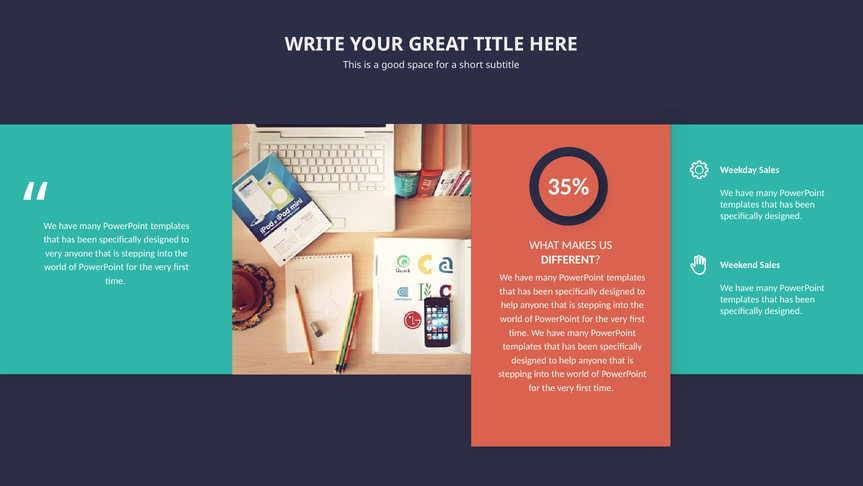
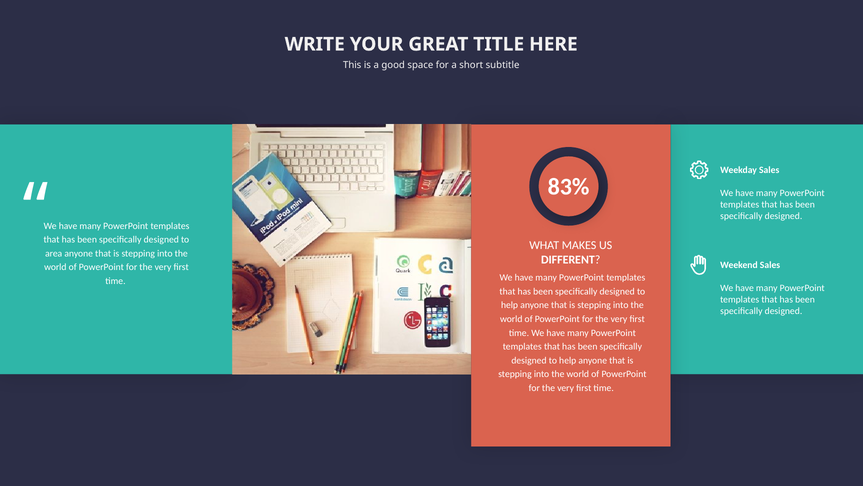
35%: 35% -> 83% (569, 187)
very: very -> area (54, 253)
